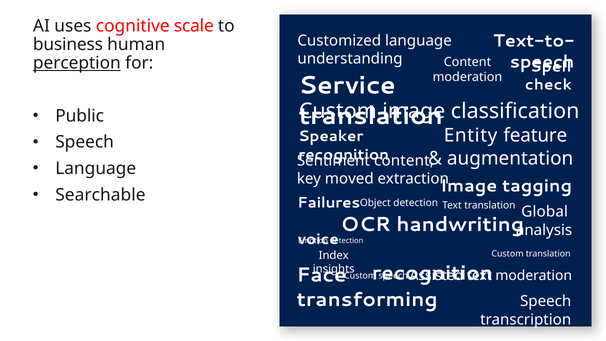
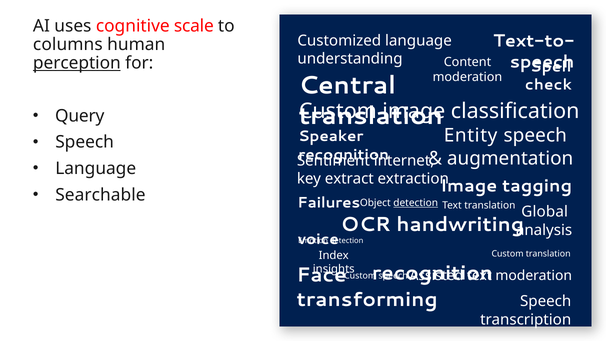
business: business -> columns (68, 44)
Service: Service -> Central (347, 86)
Public: Public -> Query (80, 116)
Entity feature: feature -> speech (535, 135)
content: content -> internet (404, 161)
moved: moved -> extract (349, 179)
detection underline: none -> present (416, 203)
